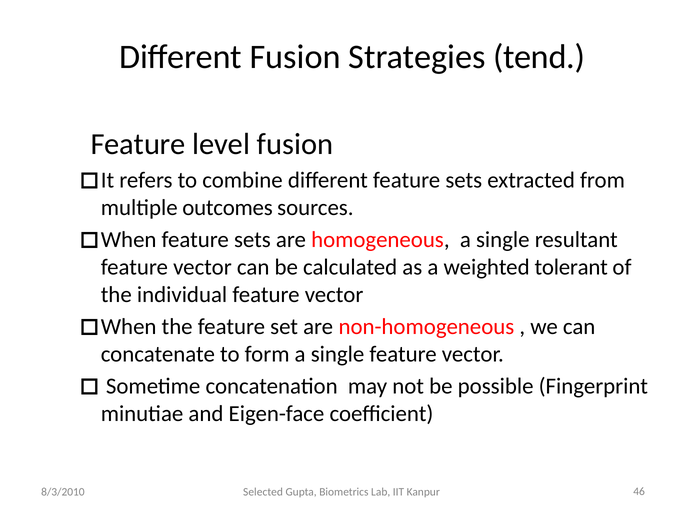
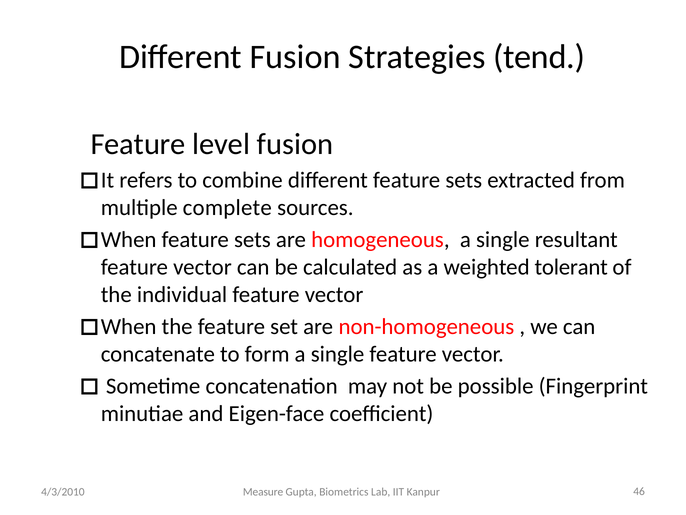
outcomes: outcomes -> complete (227, 207)
8/3/2010: 8/3/2010 -> 4/3/2010 (63, 491)
Selected: Selected -> Measure (263, 491)
